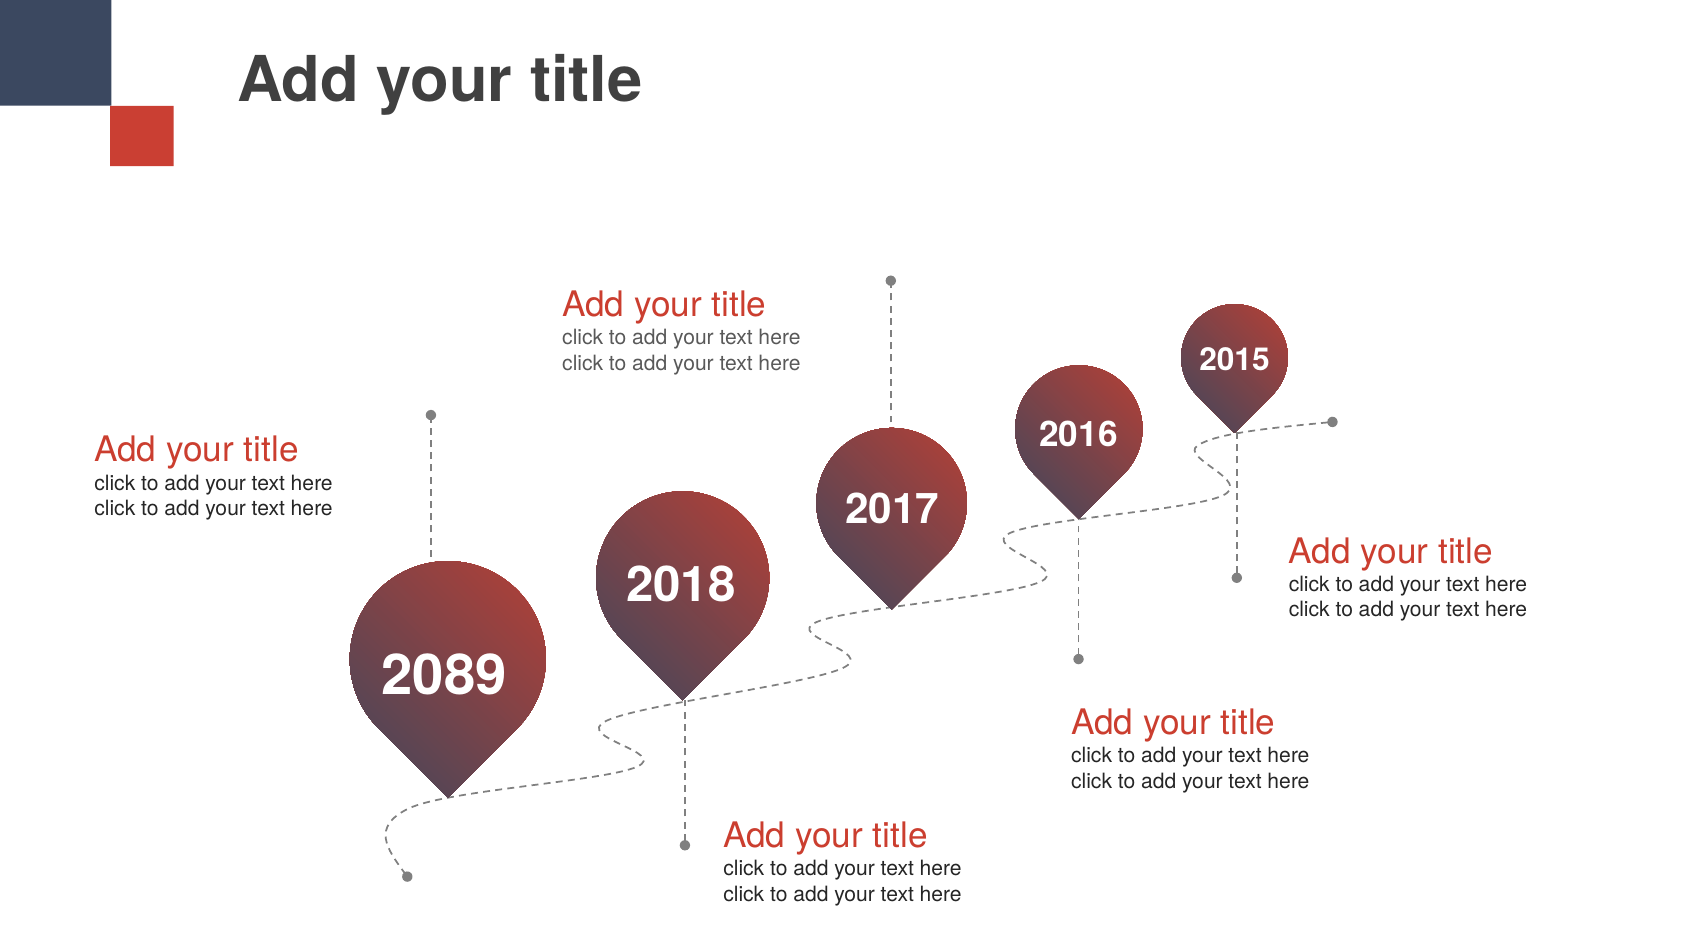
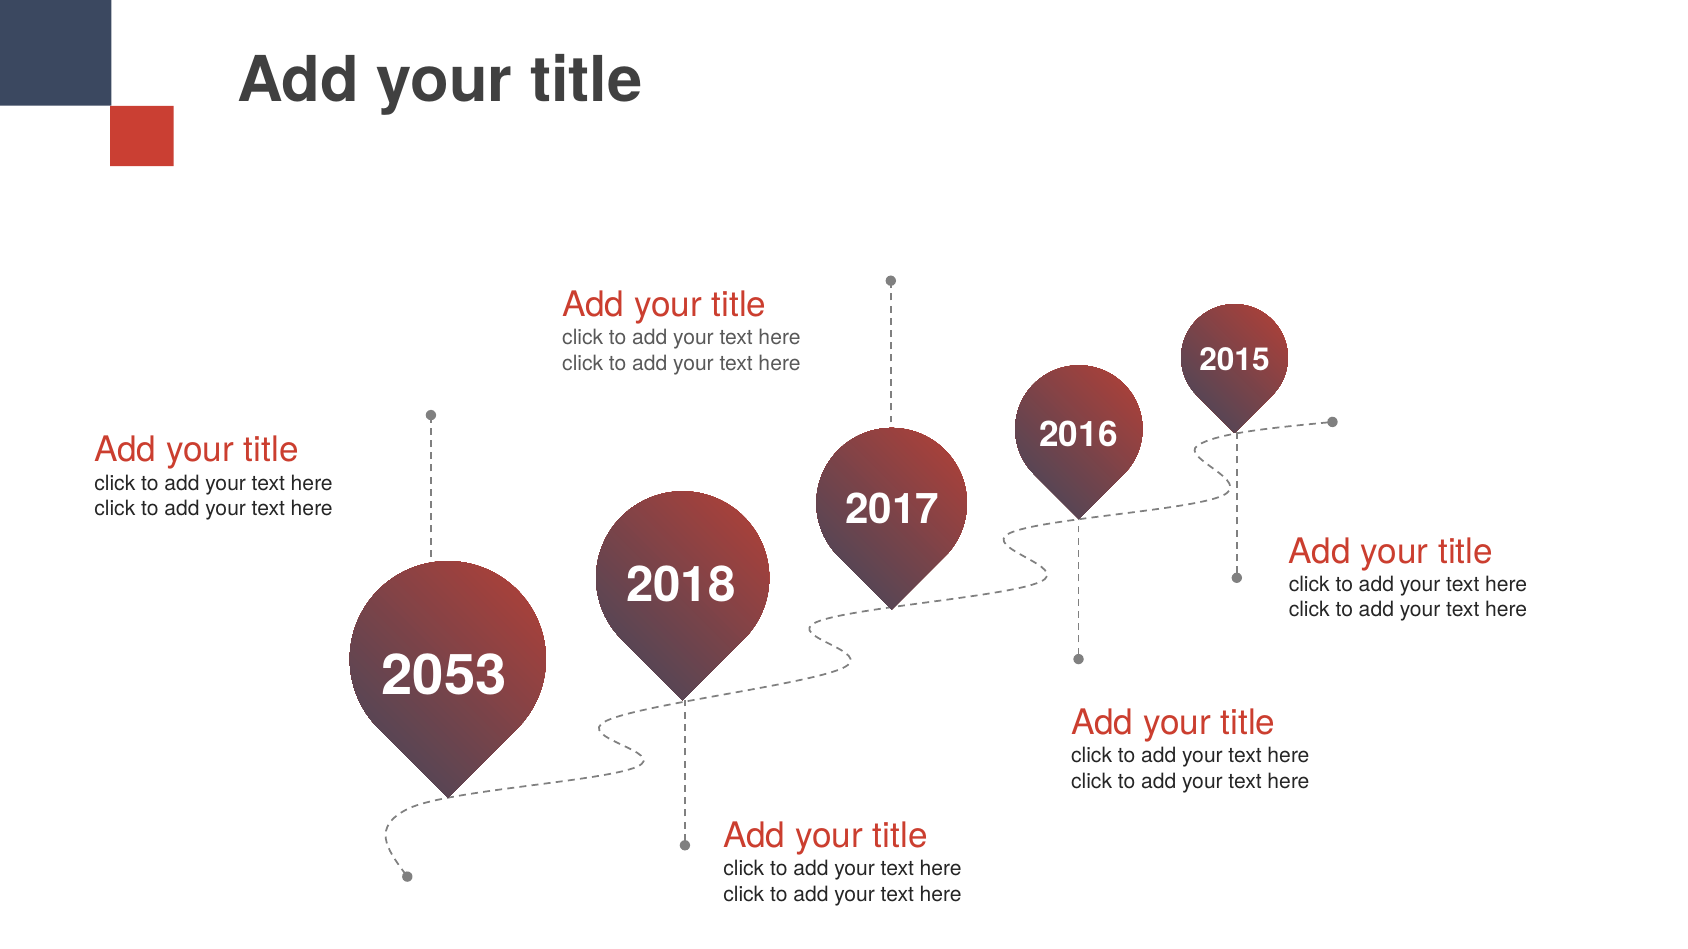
2089: 2089 -> 2053 (444, 676)
